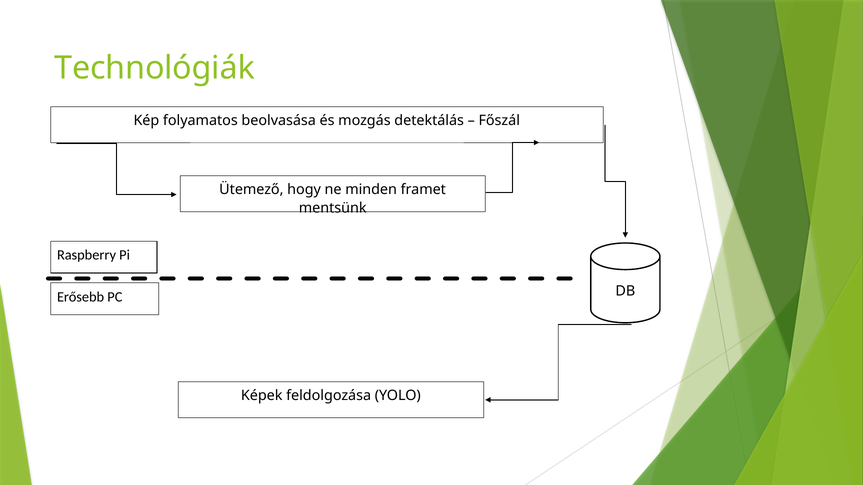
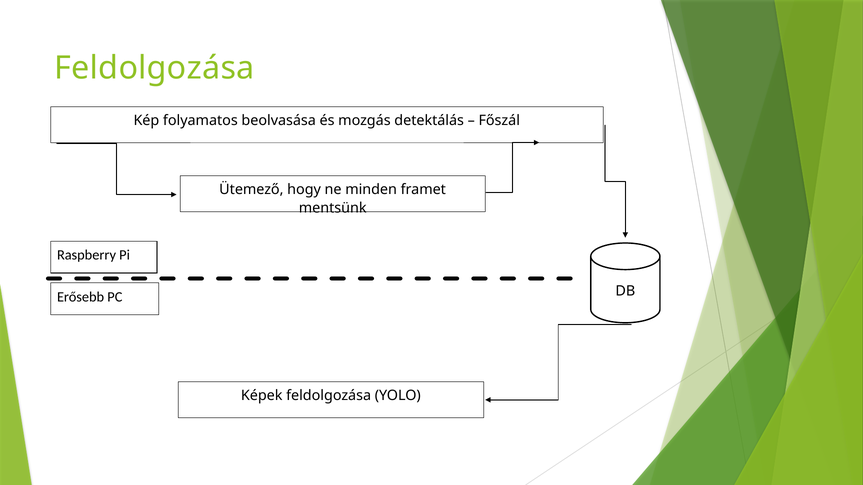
Technológiák: Technológiák -> Feldolgozása (154, 68)
